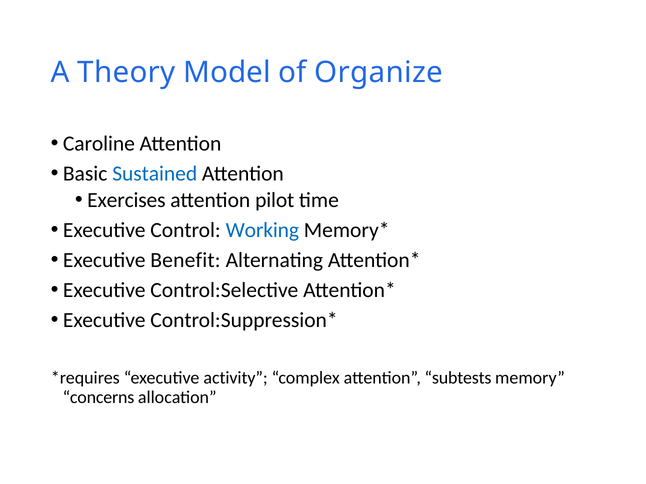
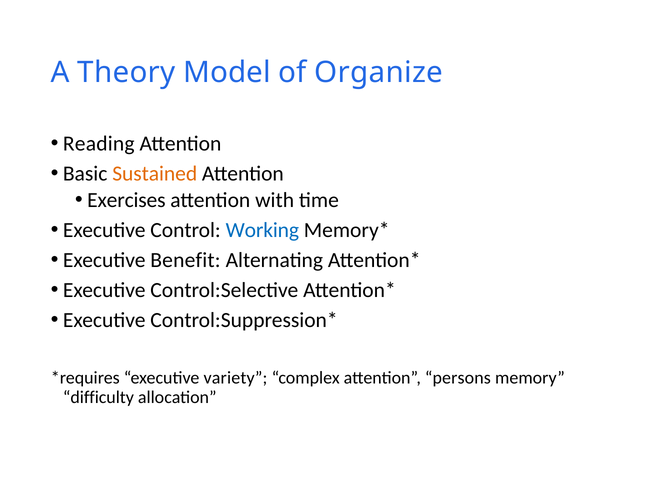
Caroline: Caroline -> Reading (99, 144)
Sustained colour: blue -> orange (155, 174)
pilot: pilot -> with (275, 200)
activity: activity -> variety (235, 378)
subtests: subtests -> persons (458, 378)
concerns: concerns -> difficulty (98, 398)
